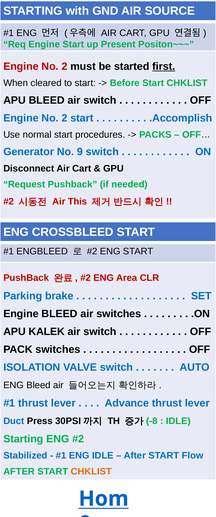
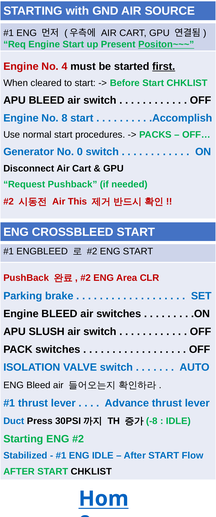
Positon~~~ underline: none -> present (166, 44)
2: 2 -> 4 (65, 66)
2: 2 -> 8 (65, 118)
9: 9 -> 0 (80, 152)
KALEK: KALEK -> SLUSH (47, 331)
CHKLIST colour: orange -> black (91, 471)
